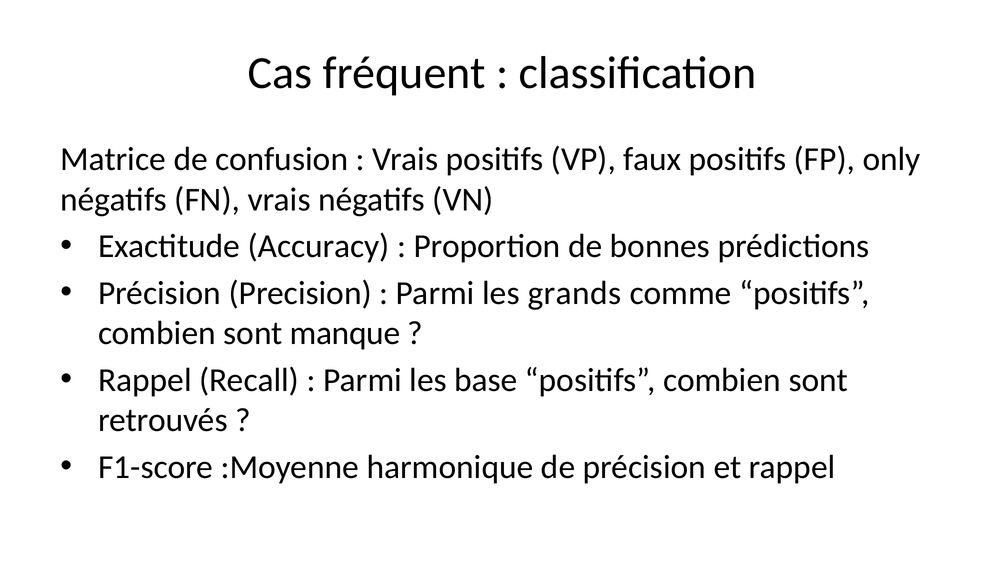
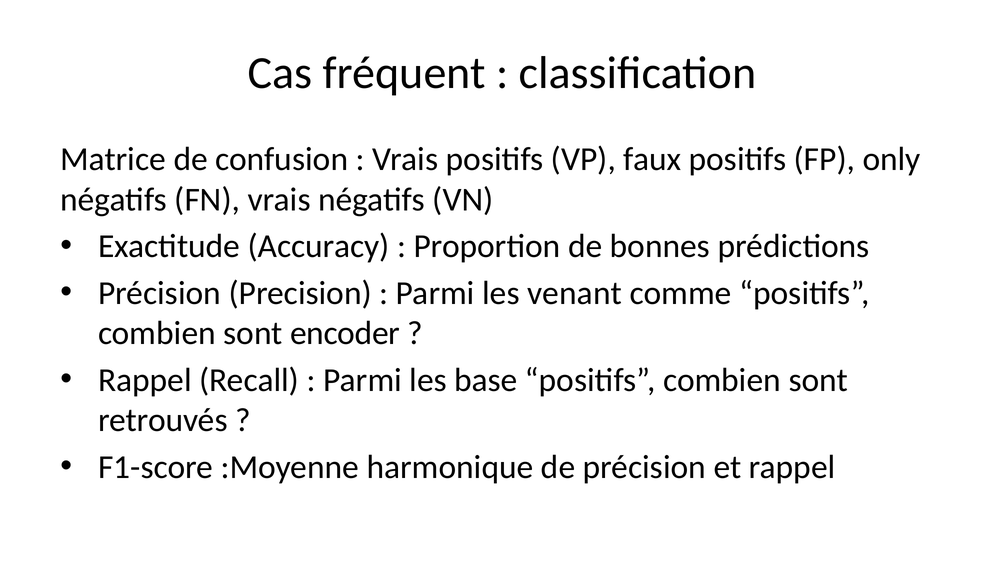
grands: grands -> venant (575, 293)
manque: manque -> encoder (345, 334)
